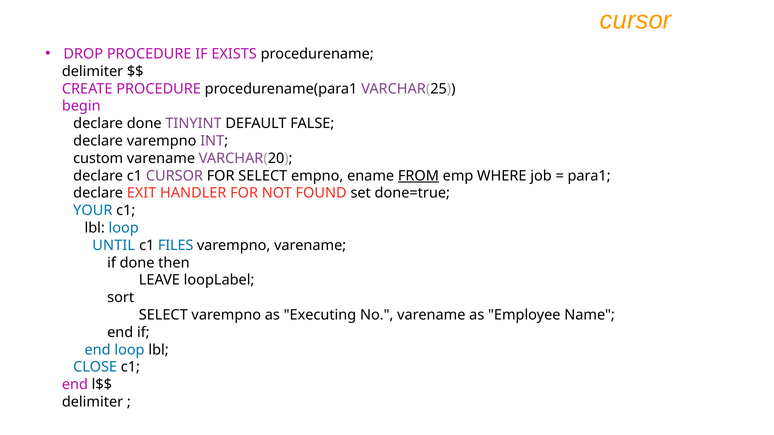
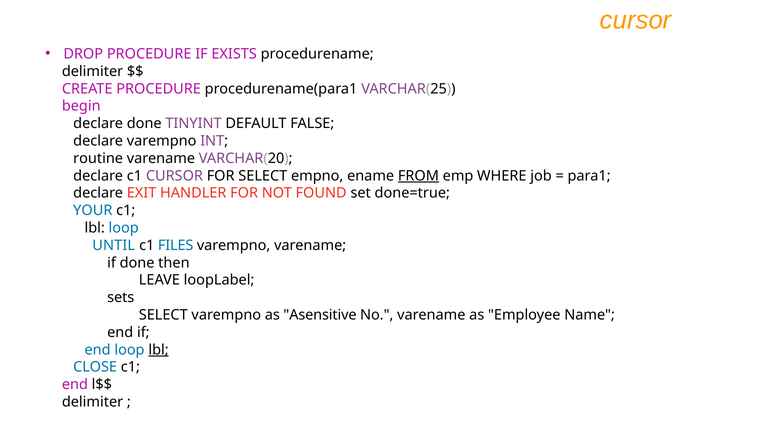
custom: custom -> routine (98, 159)
sort: sort -> sets (121, 298)
Executing: Executing -> Asensitive (320, 315)
lbl underline: none -> present (159, 350)
